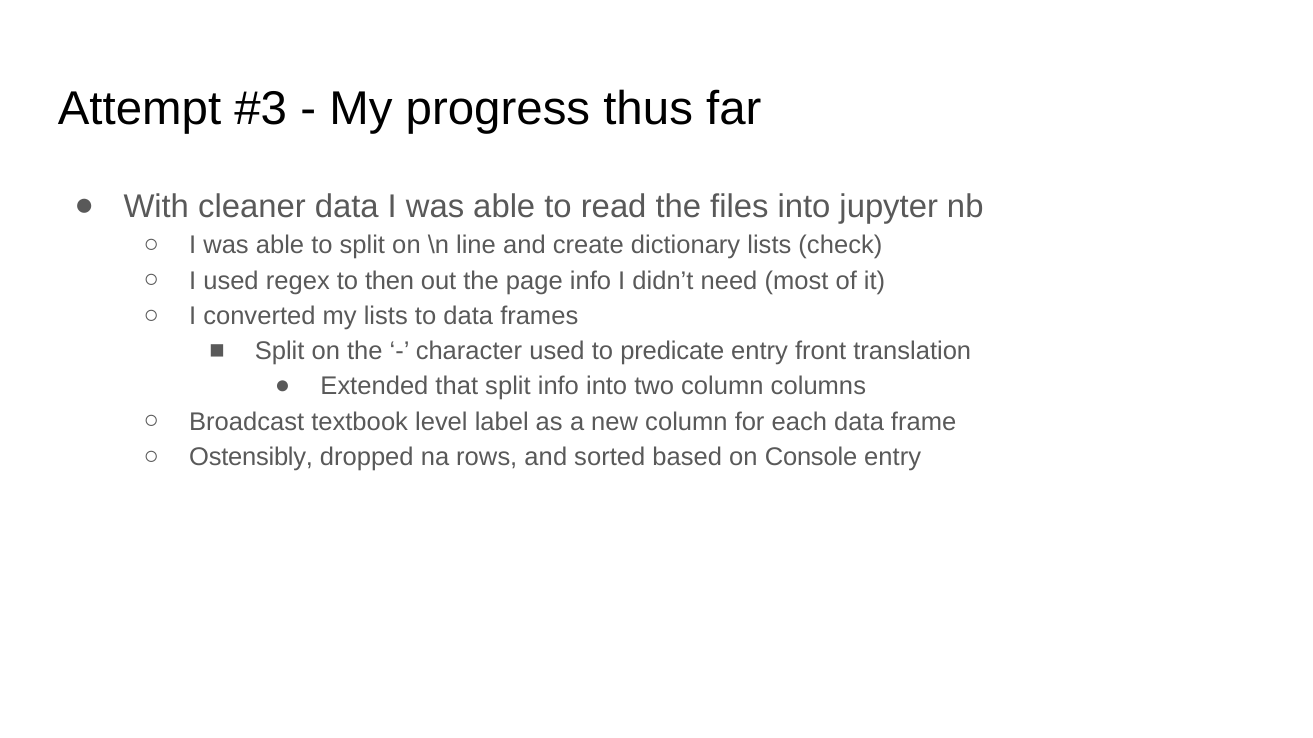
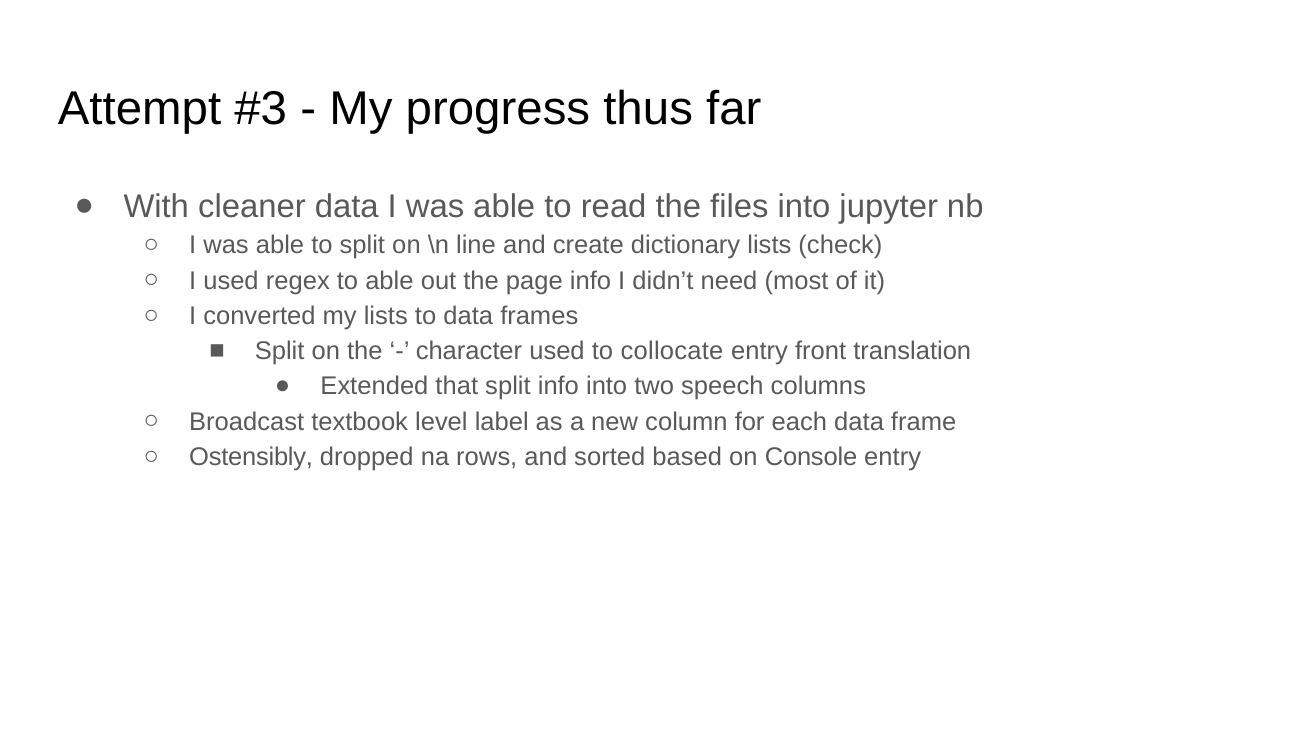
to then: then -> able (389, 281)
predicate: predicate -> collocate (672, 352)
two column: column -> speech (722, 387)
